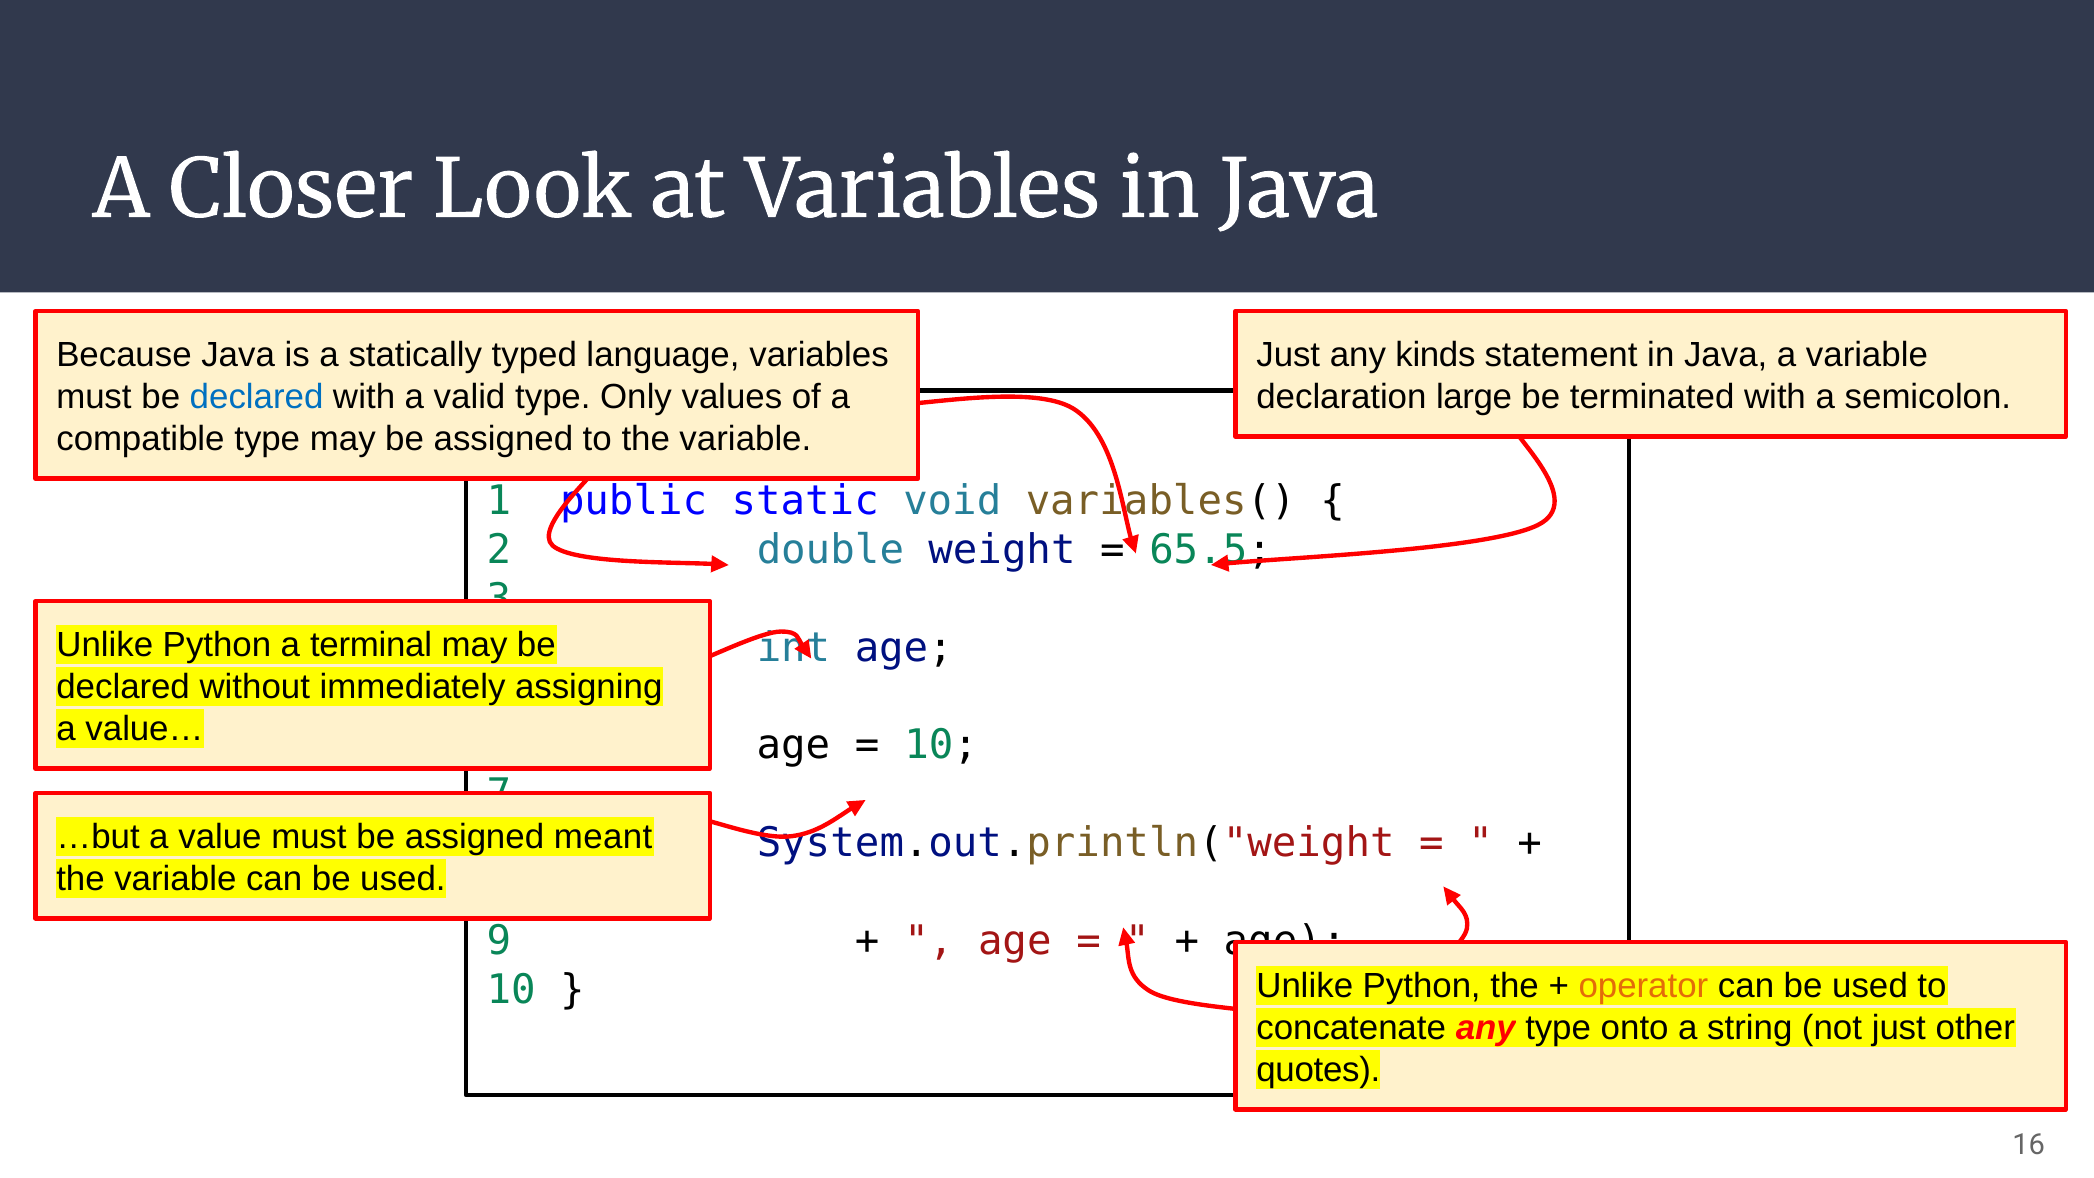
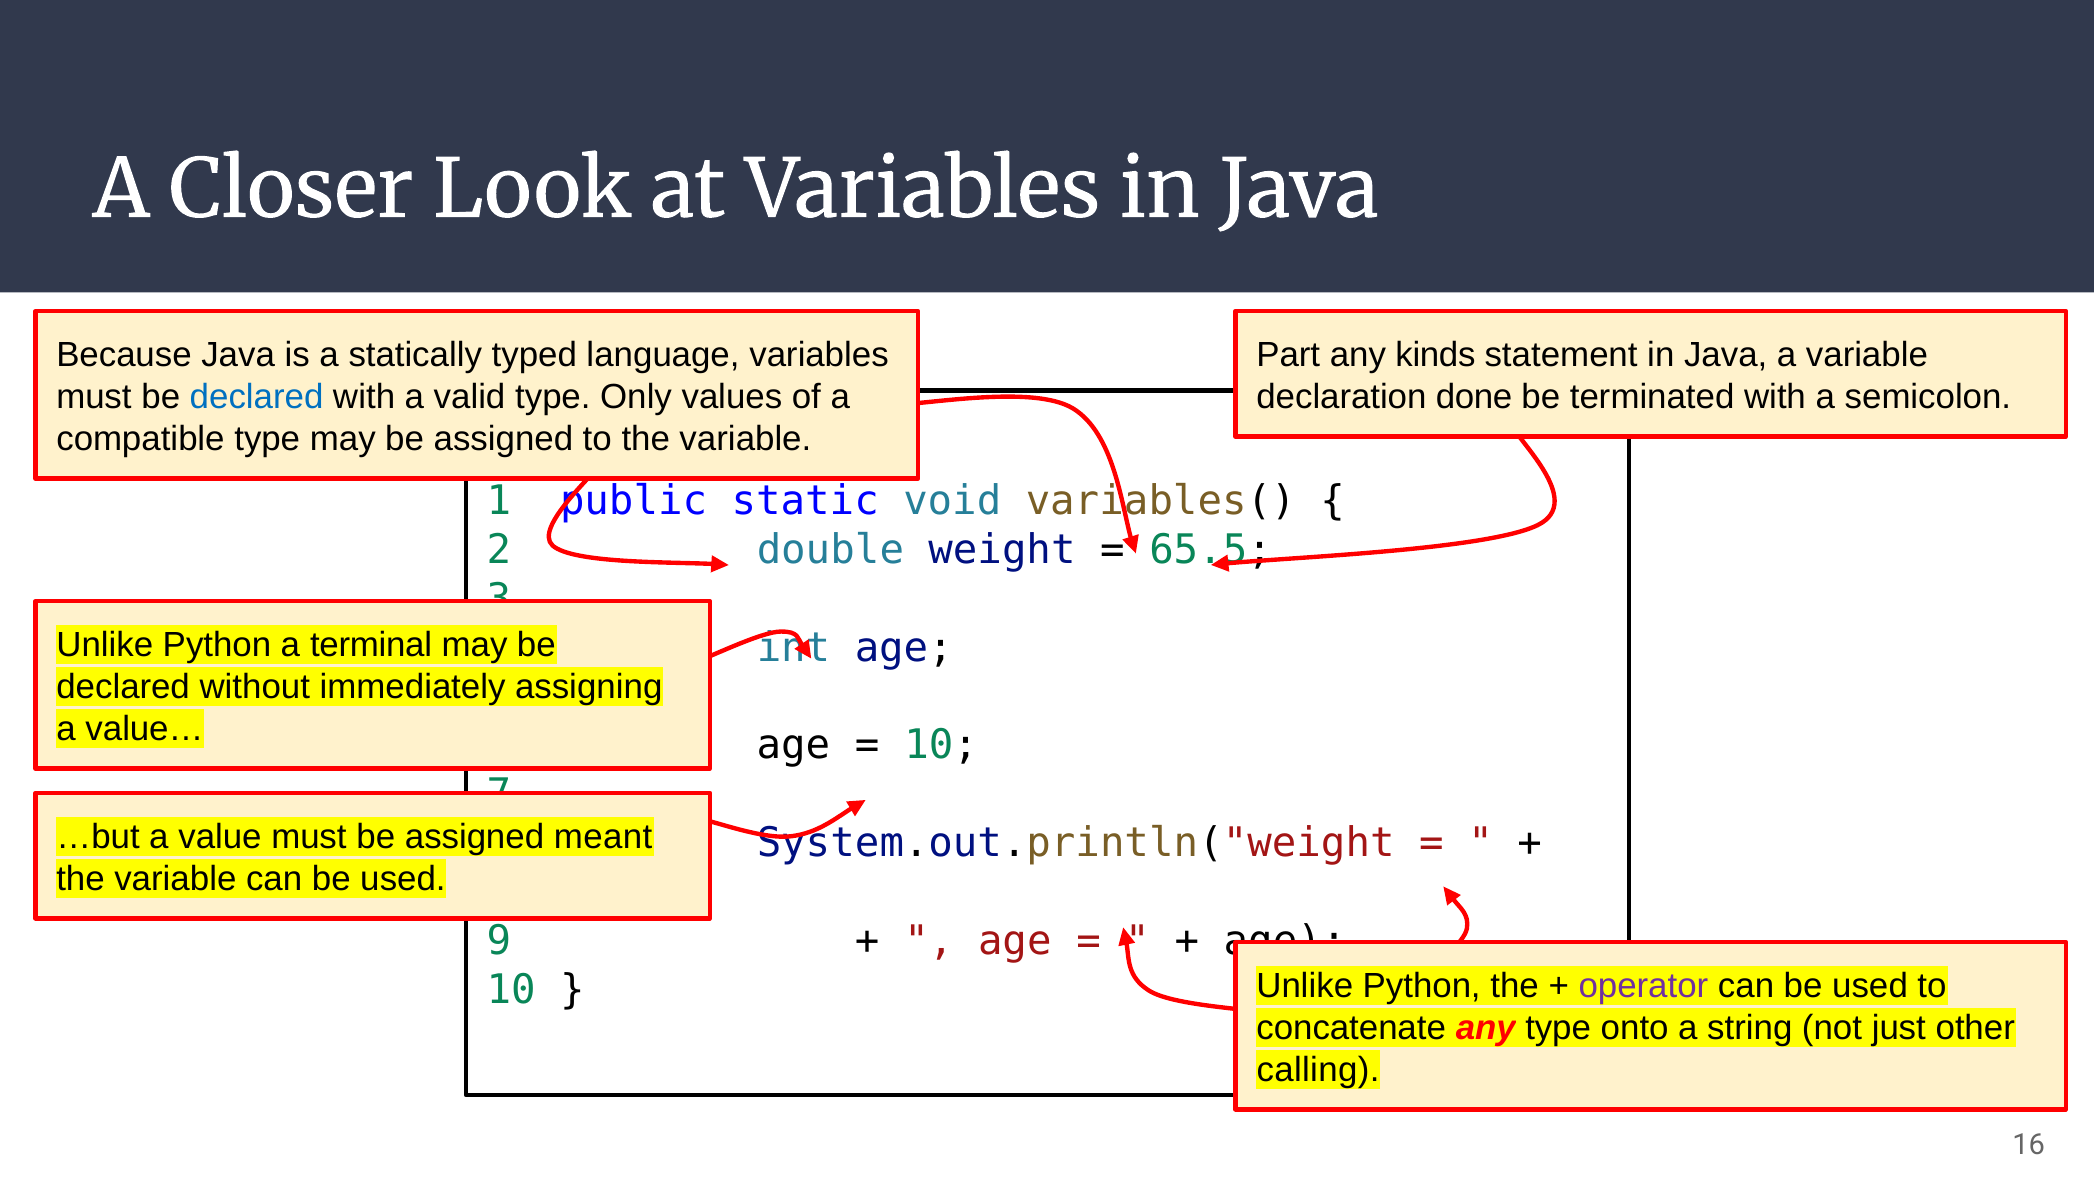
Just: Just -> Part (1288, 355)
large: large -> done (1474, 397)
operator colour: orange -> purple (1643, 986)
quotes: quotes -> calling (1318, 1070)
